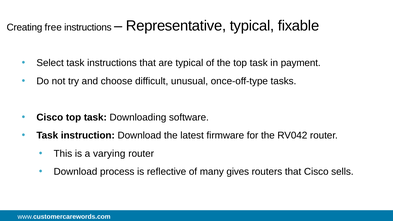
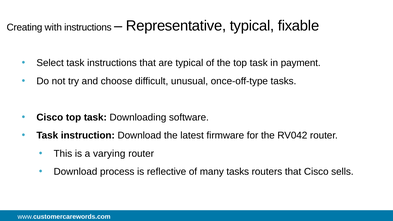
free: free -> with (53, 27)
many gives: gives -> tasks (238, 172)
